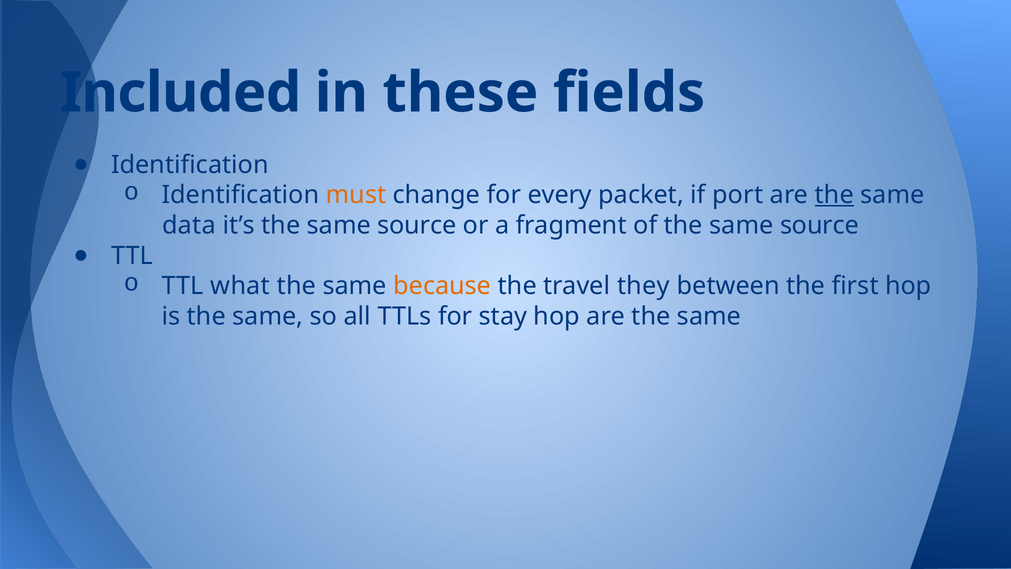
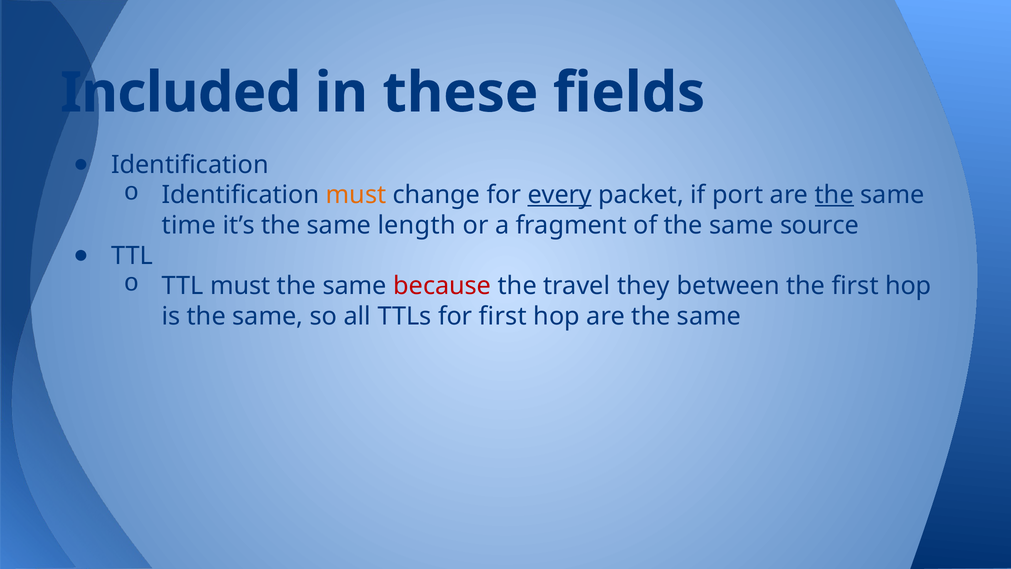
every underline: none -> present (560, 195)
data: data -> time (189, 225)
it’s the same source: source -> length (417, 225)
TTL what: what -> must (240, 286)
because colour: orange -> red (442, 286)
for stay: stay -> first (503, 316)
